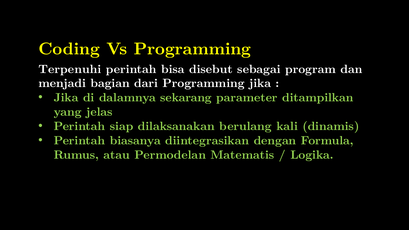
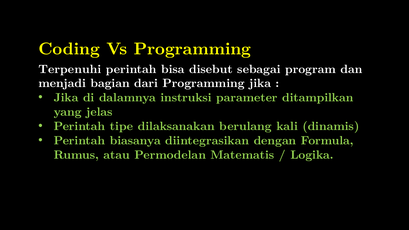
sekarang: sekarang -> instruksi (186, 98)
siap: siap -> tipe (121, 126)
